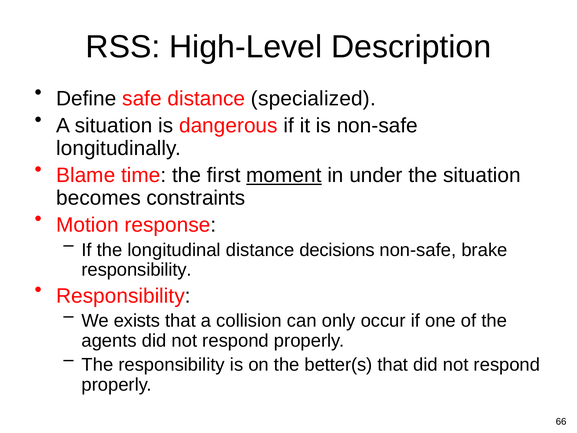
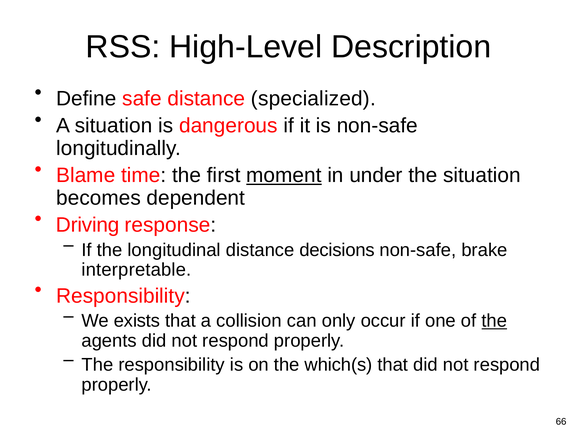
constraints: constraints -> dependent (196, 198)
Motion: Motion -> Driving (88, 225)
responsibility: responsibility -> interpretable (136, 270)
the underline: none -> present (494, 321)
better(s: better(s -> which(s (339, 365)
